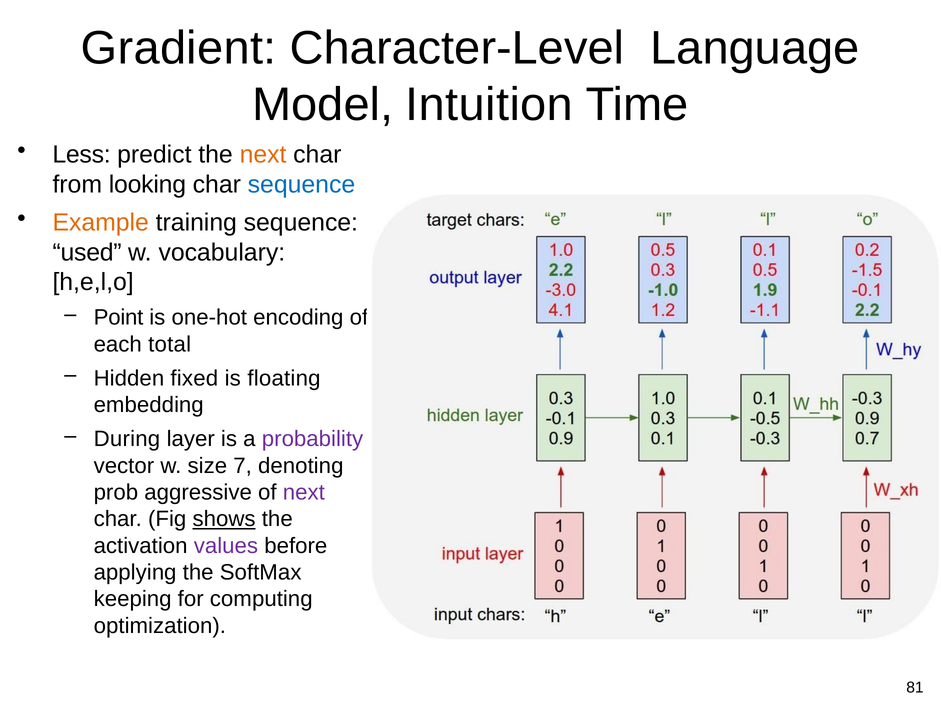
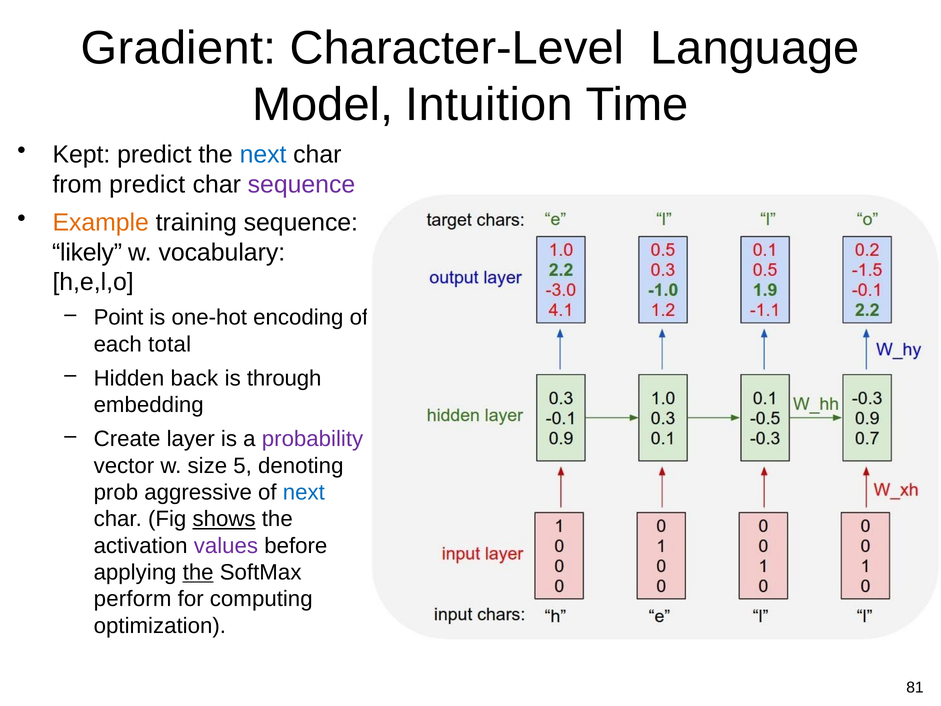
Less: Less -> Kept (81, 155)
next colour: orange -> blue (263, 155)
from looking: looking -> predict (147, 184)
sequence colour: blue -> purple (301, 184)
used: used -> likely (87, 252)
fixed: fixed -> back (194, 378)
floating: floating -> through (284, 378)
During: During -> Create (127, 439)
7: 7 -> 5 (243, 466)
next colour: purple -> blue (304, 492)
the underline: none -> present (198, 572)
keeping: keeping -> perform (133, 599)
